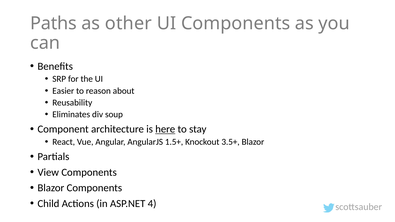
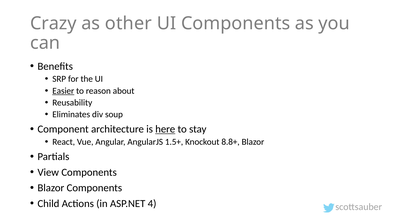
Paths: Paths -> Crazy (53, 23)
Easier underline: none -> present (63, 91)
3.5+: 3.5+ -> 8.8+ (231, 142)
